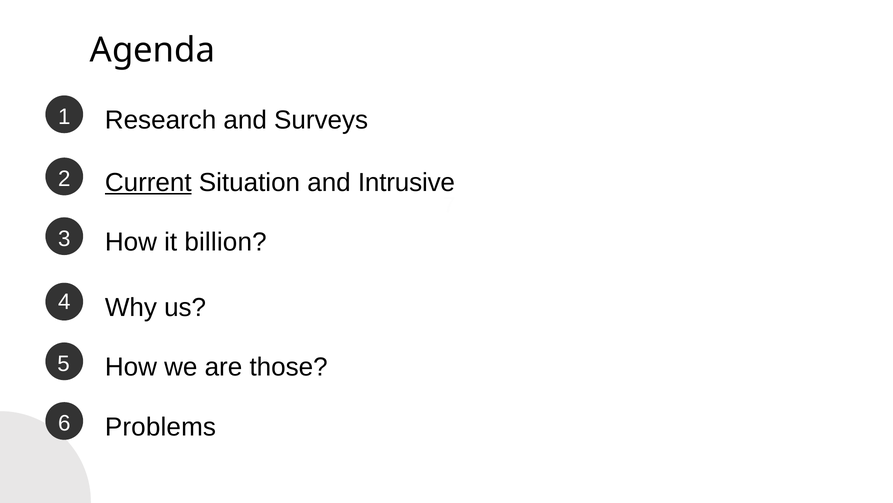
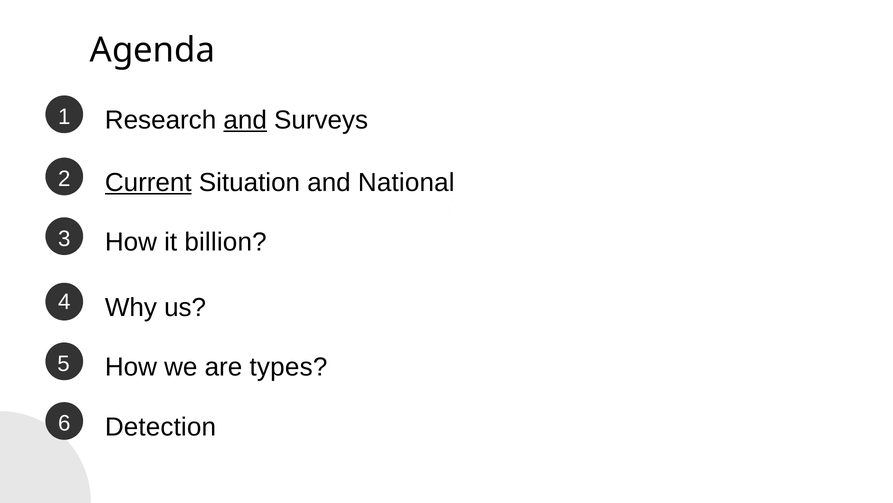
and underline: none -> present (245, 120)
Intrusive: Intrusive -> National (406, 182)
those: those -> types (288, 367)
Problems: Problems -> Detection (160, 426)
